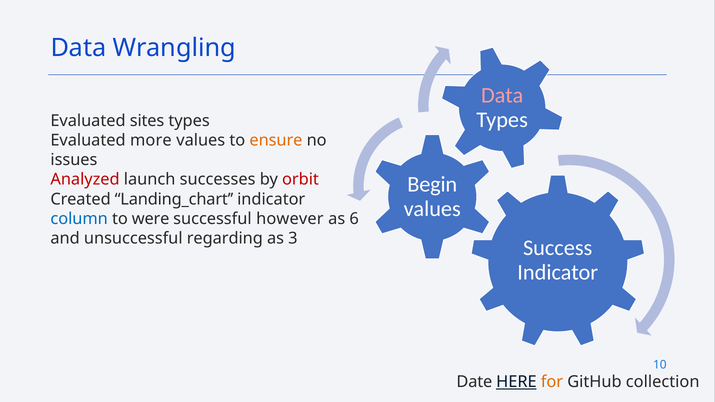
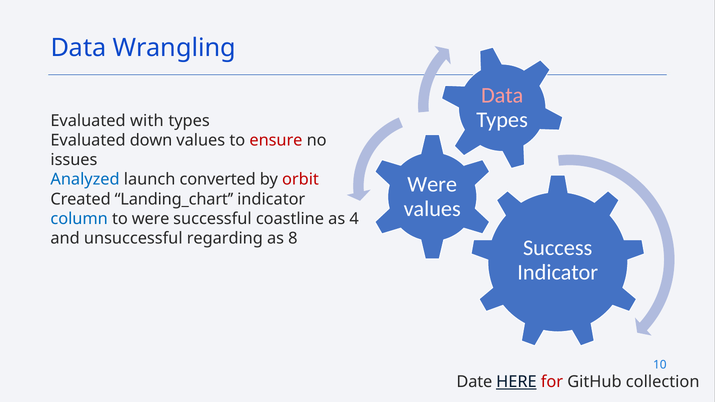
sites: sites -> with (147, 121)
more: more -> down (151, 140)
ensure colour: orange -> red (276, 140)
Analyzed colour: red -> blue (85, 180)
successes: successes -> converted (218, 180)
Begin: Begin -> Were (432, 185)
however: however -> coastline (290, 219)
6: 6 -> 4 (354, 219)
3: 3 -> 8 (293, 239)
for colour: orange -> red (552, 382)
